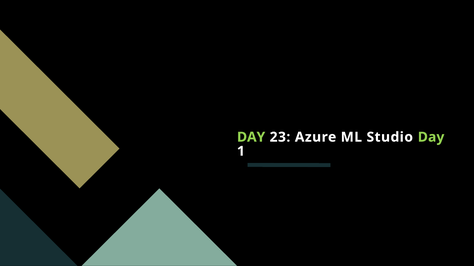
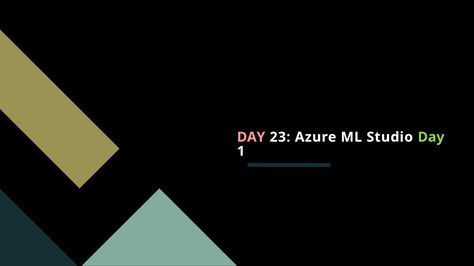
DAY colour: light green -> pink (251, 137)
